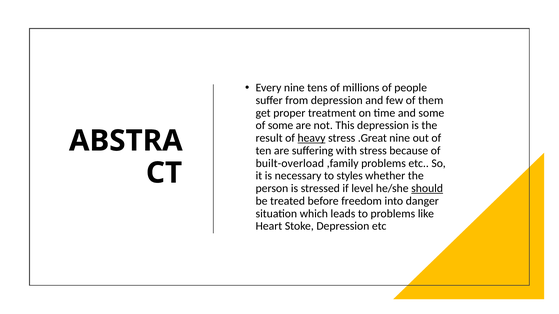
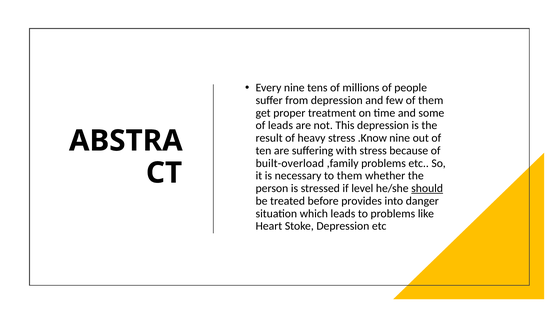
of some: some -> leads (280, 126)
heavy underline: present -> none (312, 138)
.Great: .Great -> .Know (372, 138)
to styles: styles -> them (350, 176)
freedom: freedom -> provides (362, 201)
